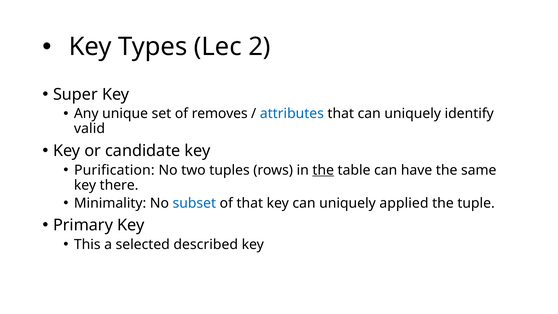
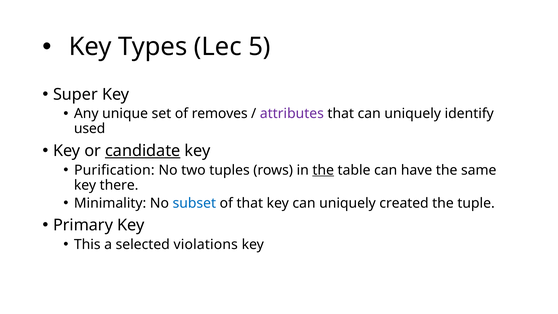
2: 2 -> 5 (260, 47)
attributes colour: blue -> purple (292, 114)
valid: valid -> used (90, 129)
candidate underline: none -> present (143, 151)
applied: applied -> created (404, 203)
described: described -> violations (206, 244)
